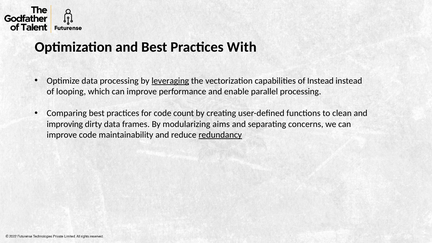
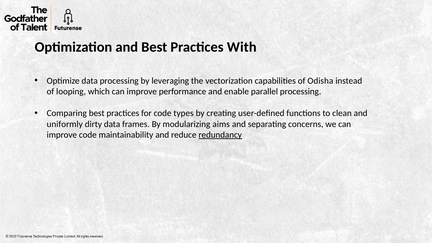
leveraging underline: present -> none (170, 81)
of Instead: Instead -> Odisha (320, 81)
count: count -> types (184, 113)
improving: improving -> uniformly (65, 124)
